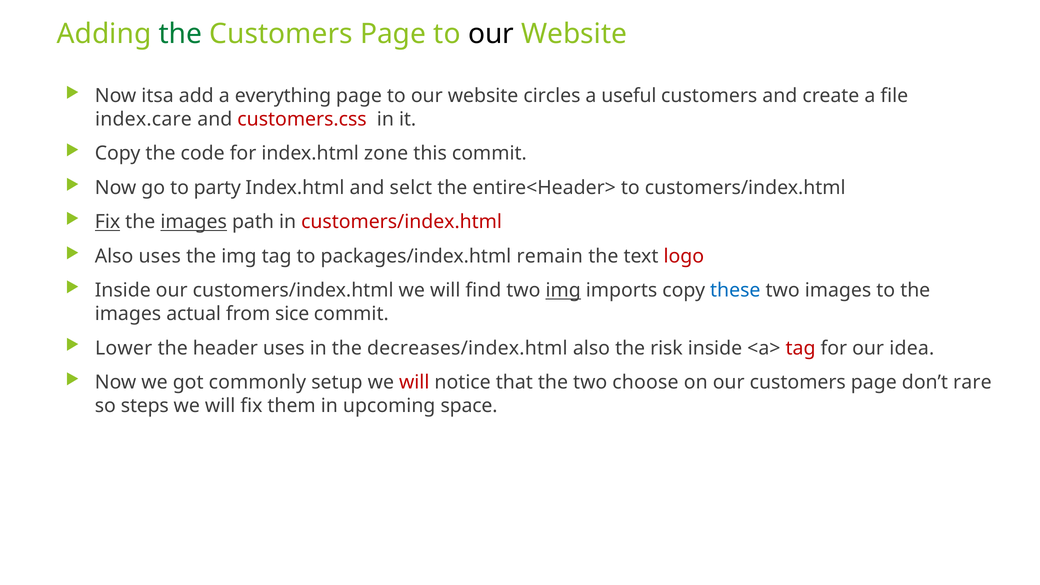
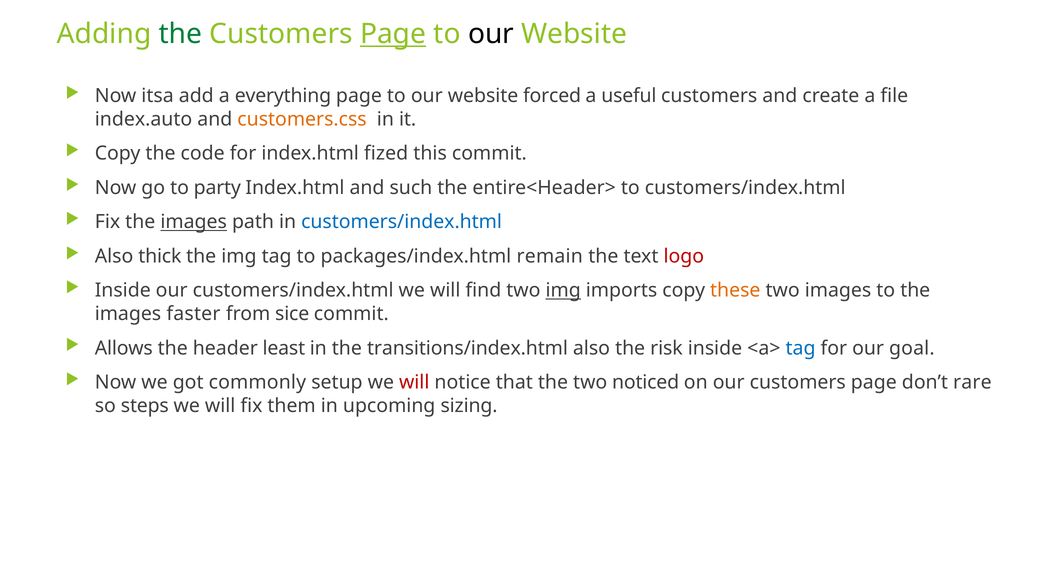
Page underline: none -> present (393, 34)
circles: circles -> forced (552, 96)
index.care: index.care -> index.auto (144, 119)
customers.css colour: red -> orange (302, 119)
zone: zone -> fized (386, 153)
selct: selct -> such (411, 188)
Fix underline: present -> none (108, 222)
customers/index.html colour: red -> blue (402, 222)
Also uses: uses -> thick (160, 256)
these colour: blue -> orange (735, 290)
actual: actual -> faster (193, 314)
Lower: Lower -> Allows (124, 348)
header uses: uses -> least (284, 348)
decreases/index.html: decreases/index.html -> transitions/index.html (467, 348)
tag colour: red -> blue (801, 348)
idea: idea -> goal (912, 348)
choose: choose -> noticed (646, 382)
space: space -> sizing (469, 406)
